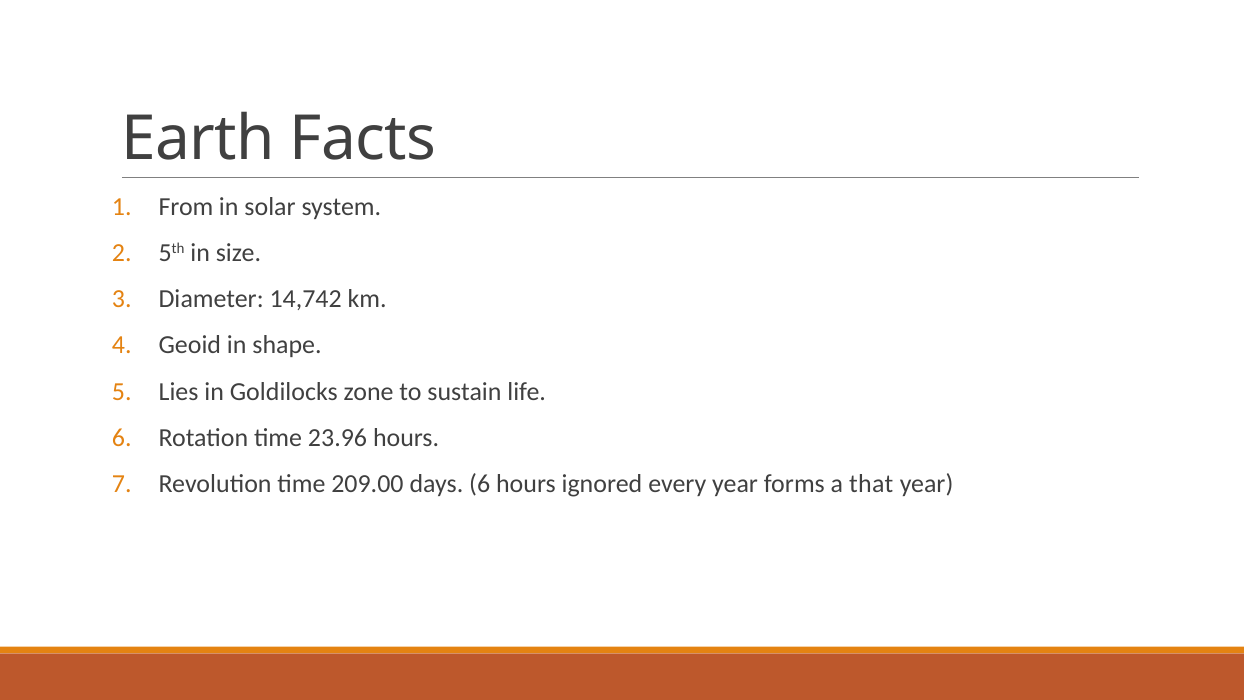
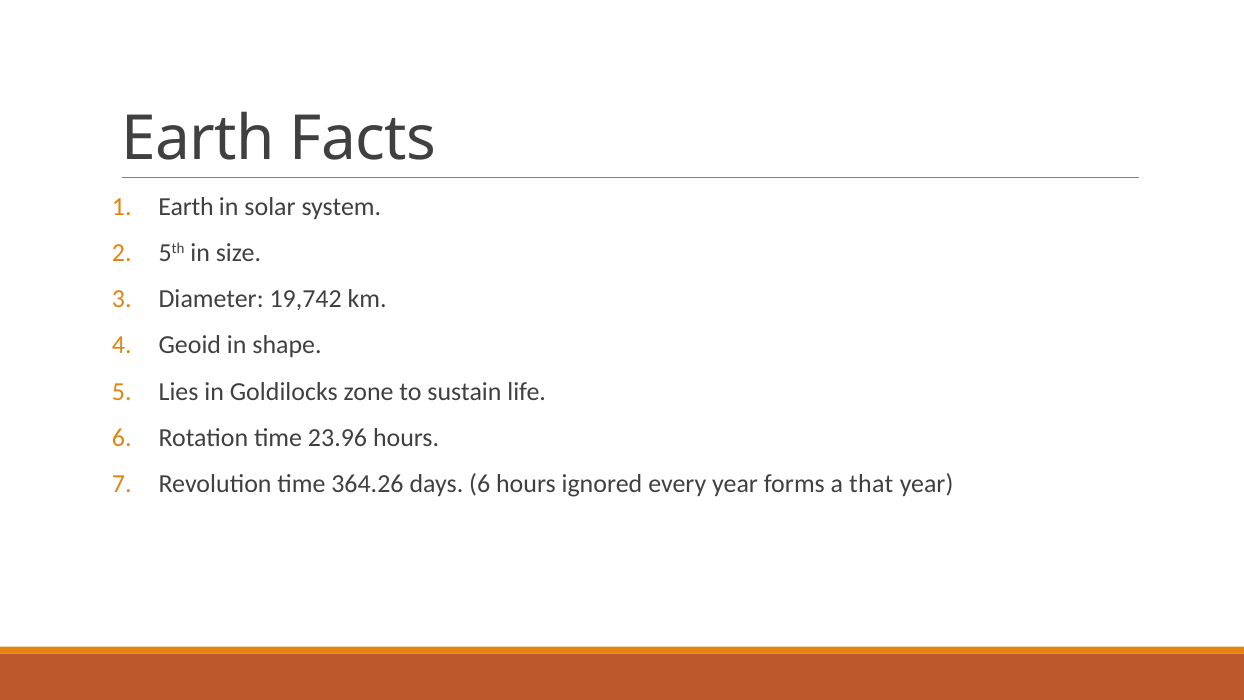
From: From -> Earth (186, 207)
14,742: 14,742 -> 19,742 (306, 299)
209.00: 209.00 -> 364.26 (367, 484)
